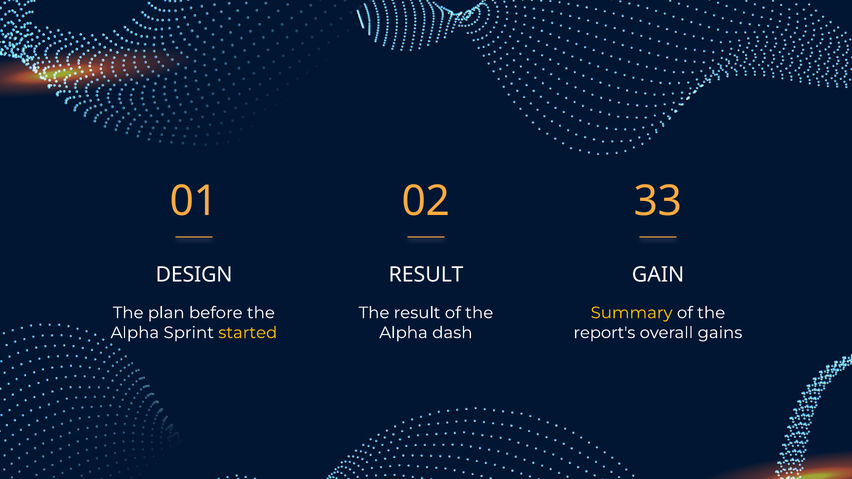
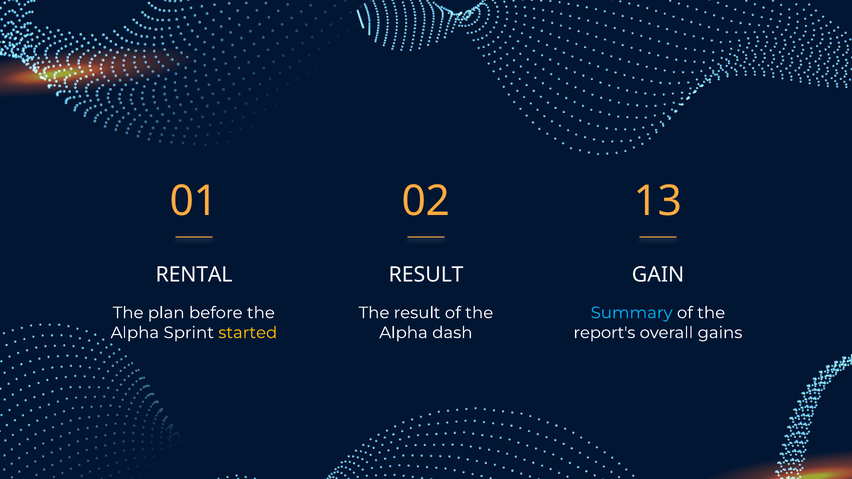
33: 33 -> 13 (658, 201)
DESIGN: DESIGN -> RENTAL (194, 275)
Summary colour: yellow -> light blue (632, 313)
